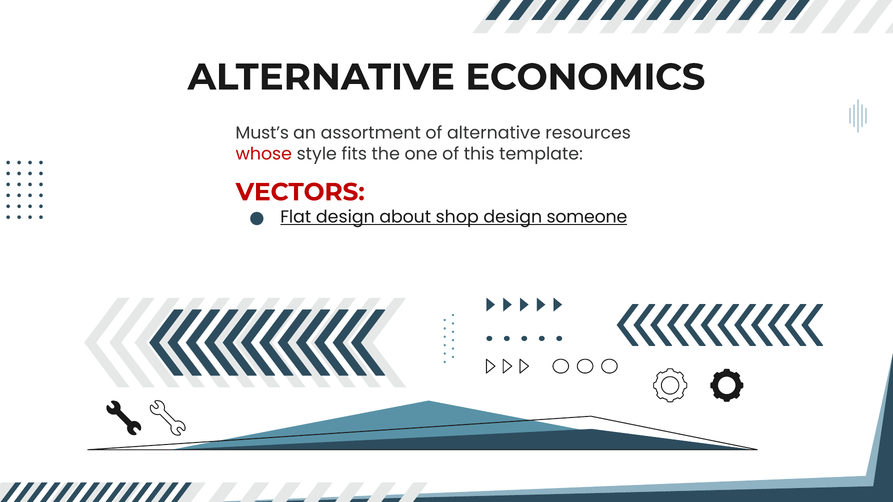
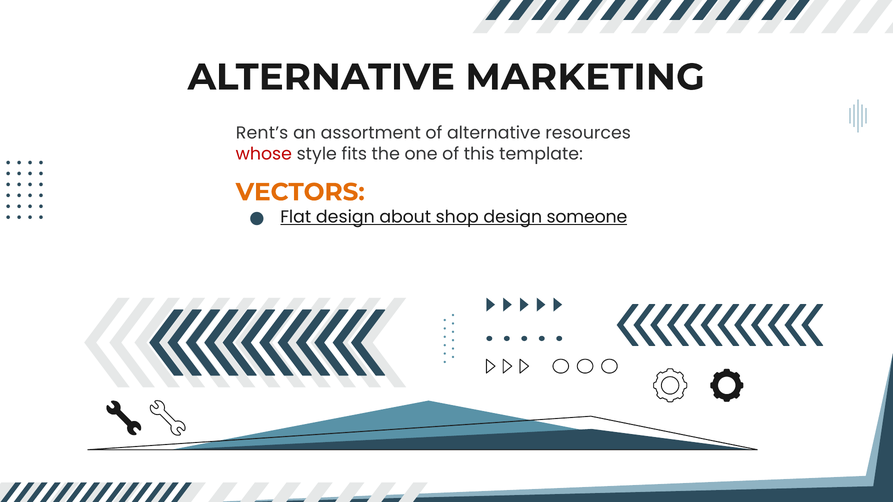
ECONOMICS: ECONOMICS -> MARKETING (585, 77)
Must’s: Must’s -> Rent’s (262, 133)
VECTORS colour: red -> orange (300, 192)
